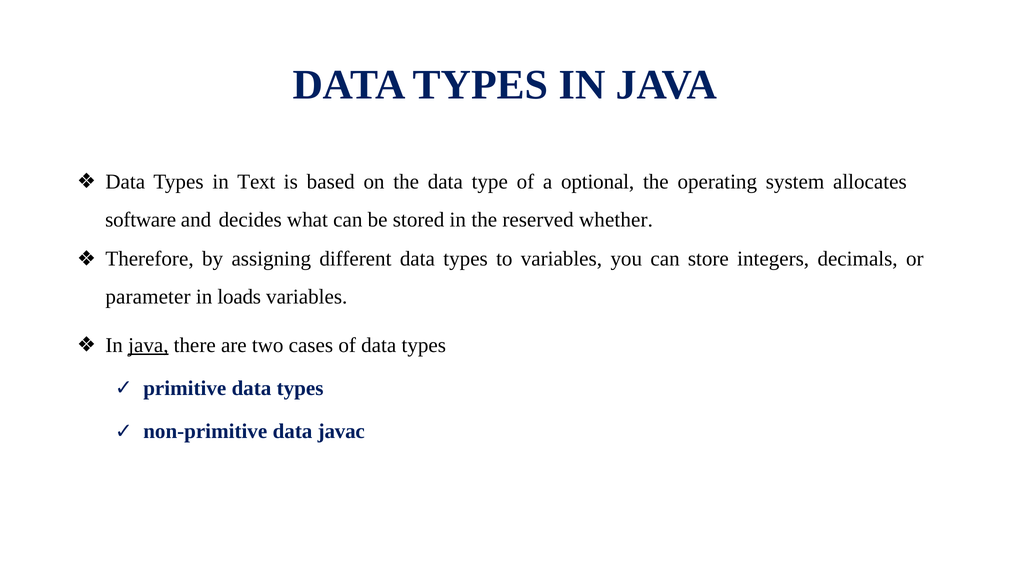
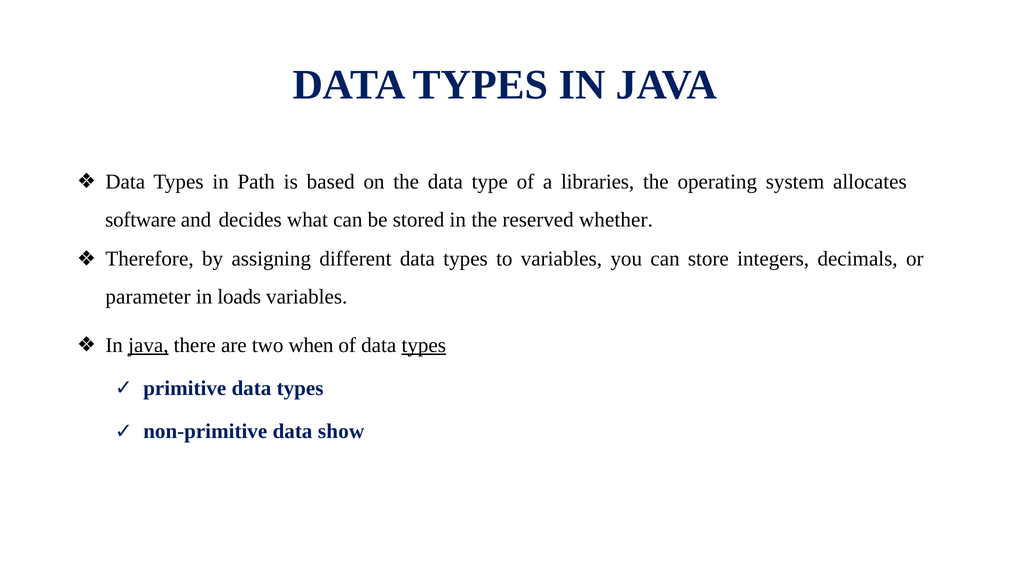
Text: Text -> Path (256, 182)
optional: optional -> libraries (598, 182)
cases: cases -> when (311, 345)
types underline: none -> present (424, 345)
javac: javac -> show (341, 431)
